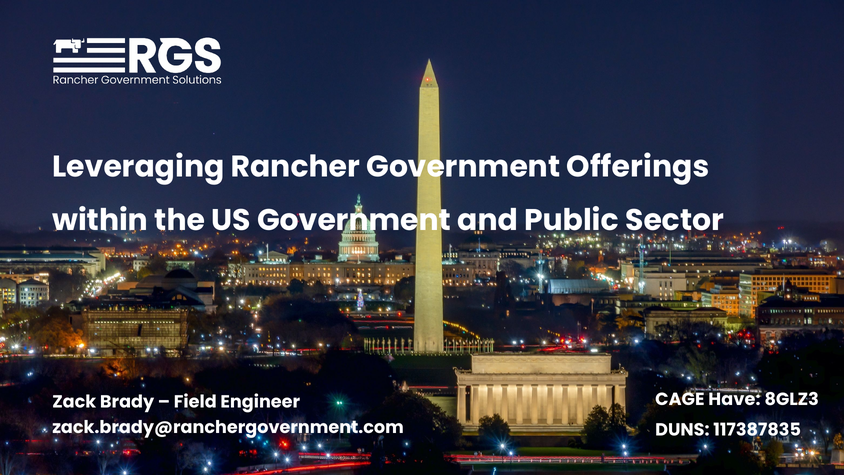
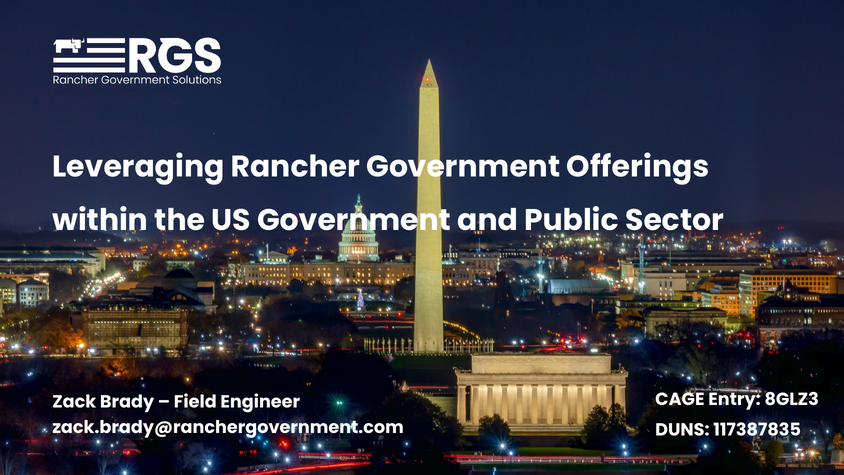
Have: Have -> Entry (734, 399)
